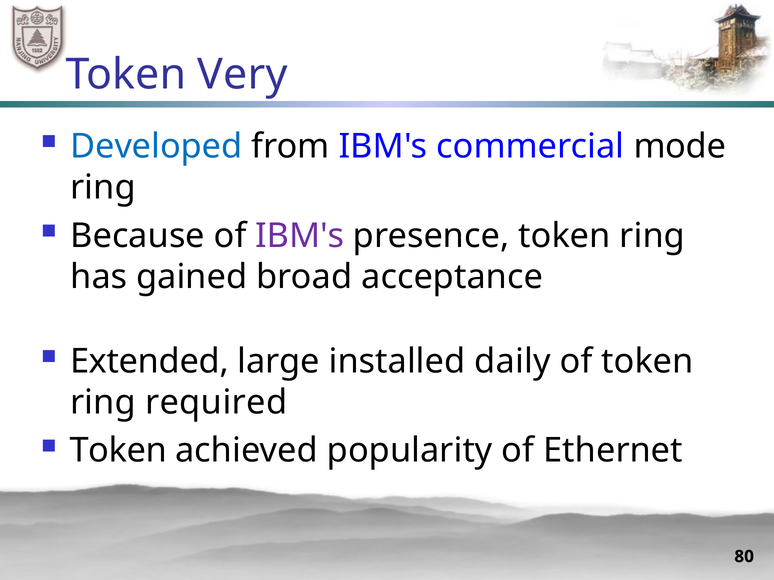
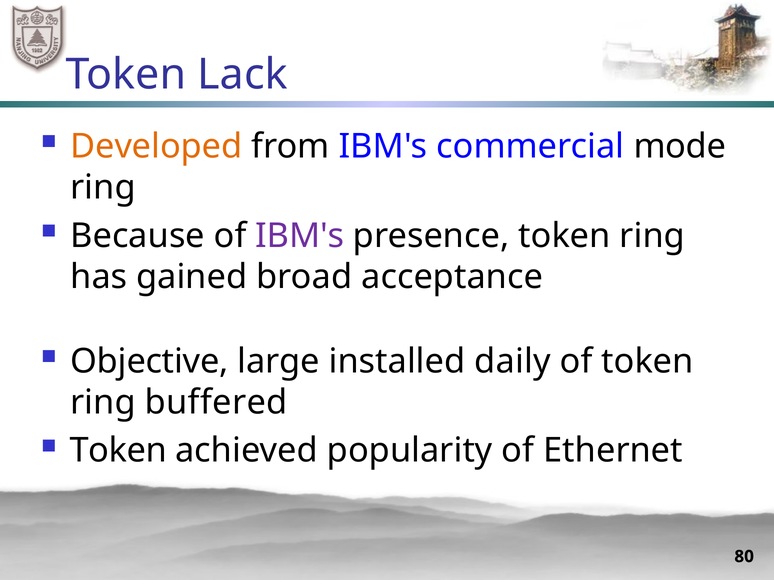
Very: Very -> Lack (243, 75)
Developed colour: blue -> orange (156, 147)
Extended: Extended -> Objective (149, 362)
required: required -> buffered (216, 403)
